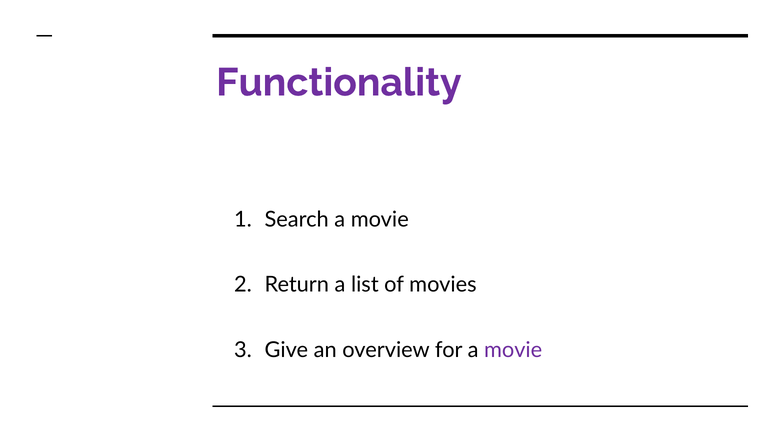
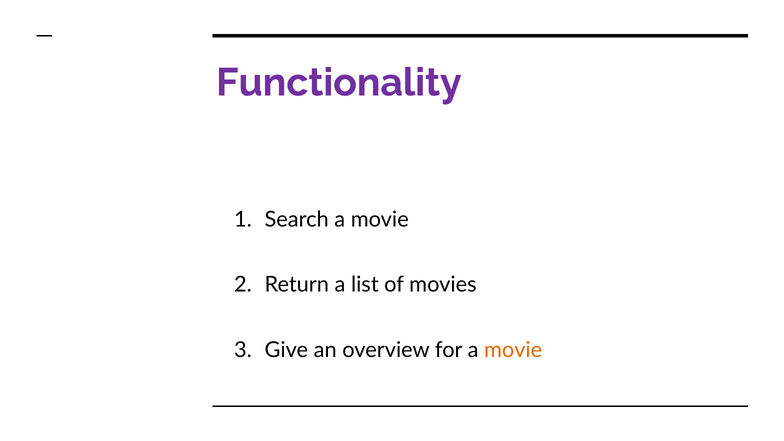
movie colour: purple -> orange (513, 350)
